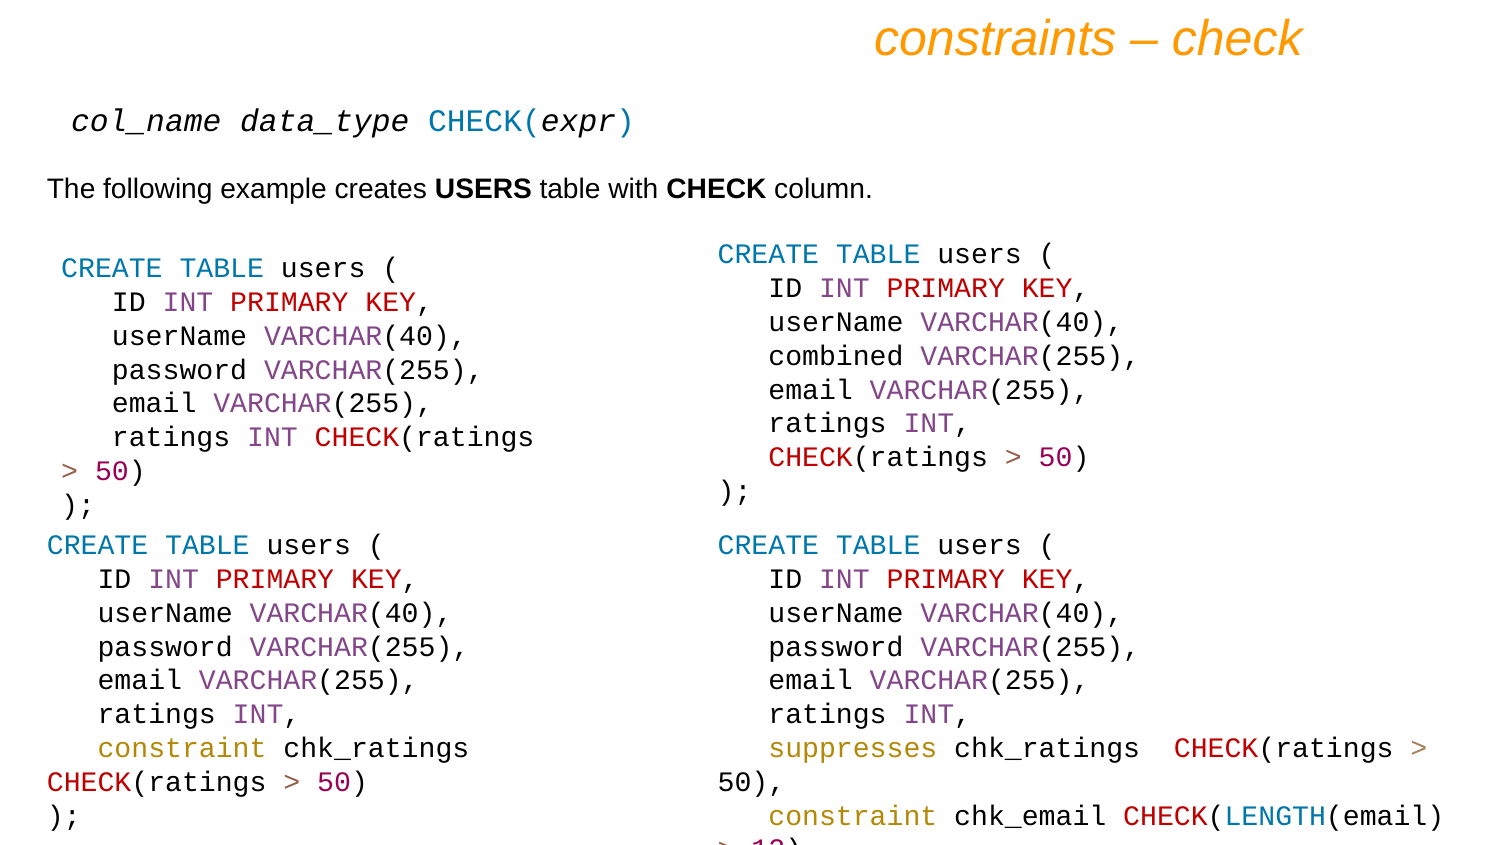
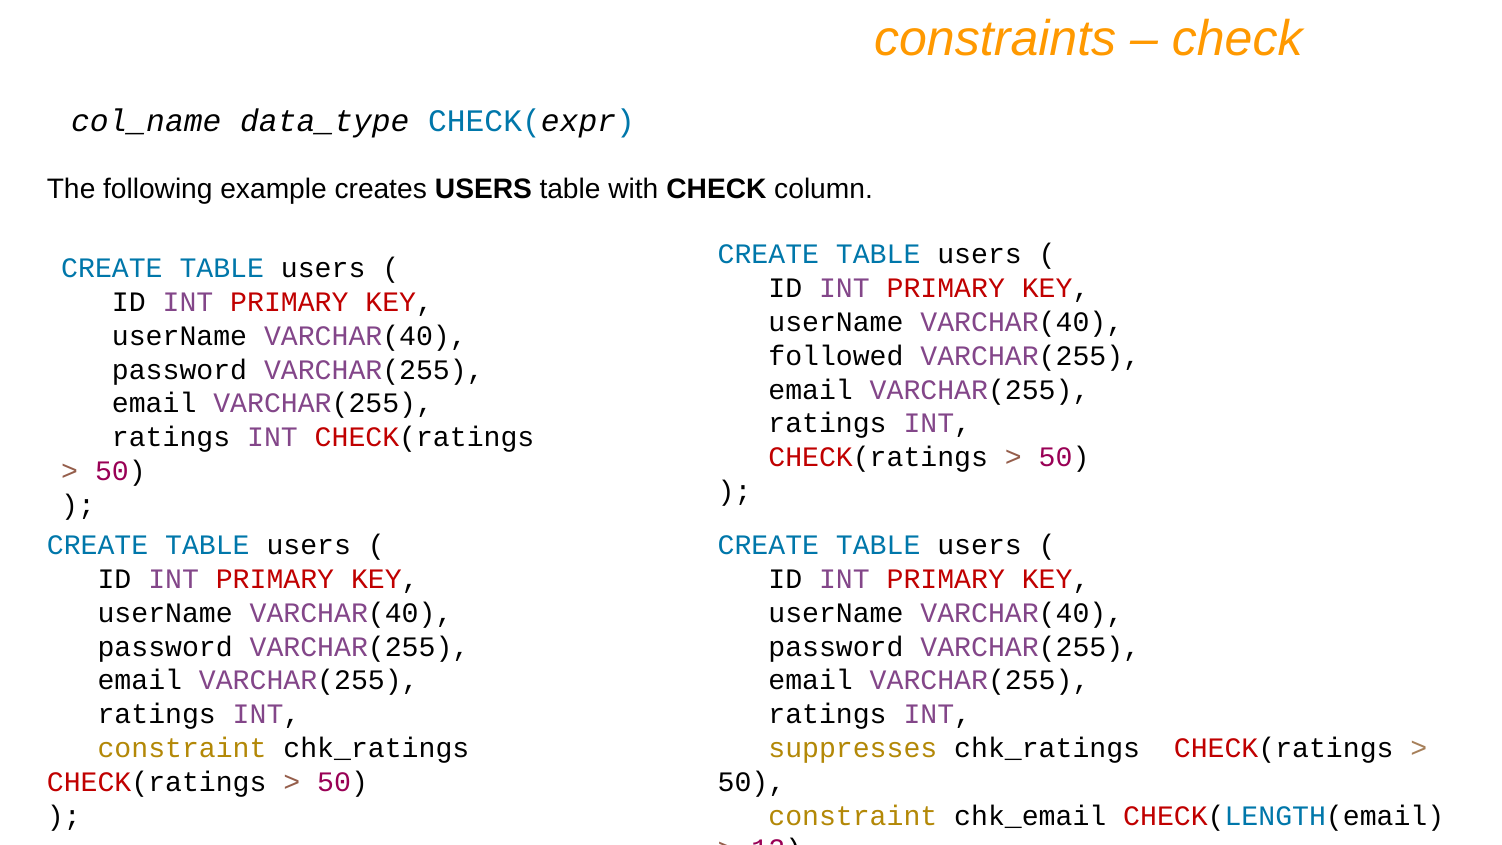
combined: combined -> followed (836, 356)
